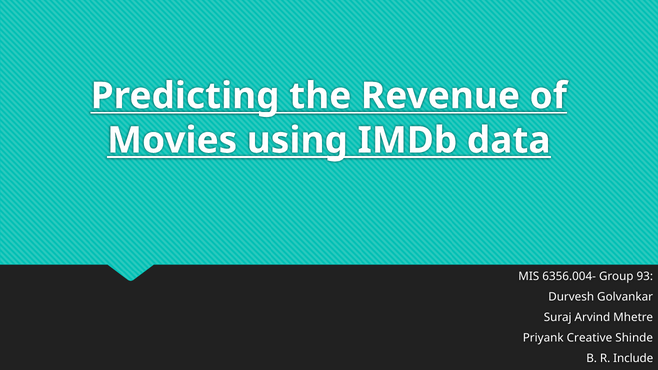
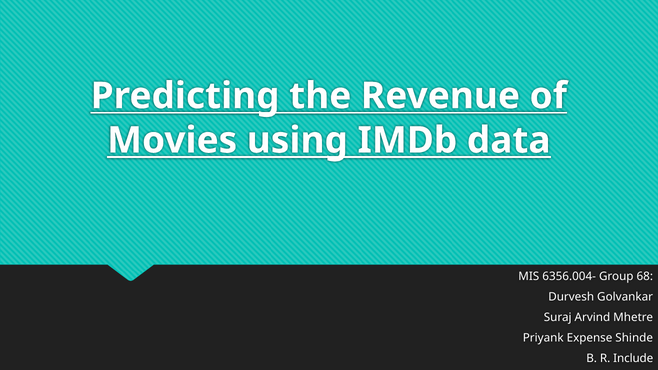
93: 93 -> 68 (645, 276)
Creative: Creative -> Expense (590, 338)
